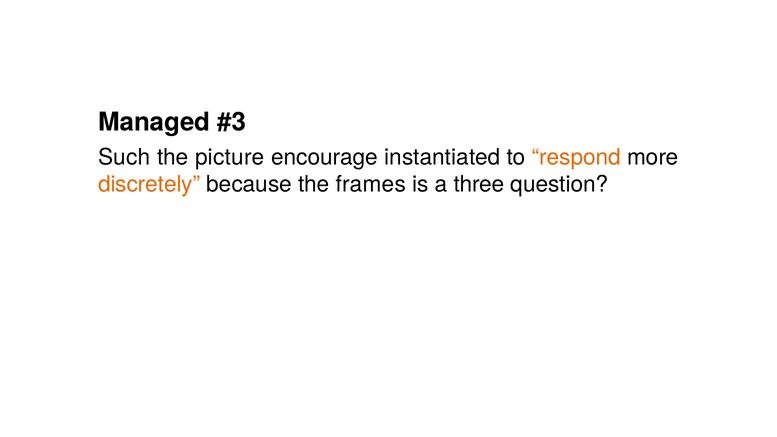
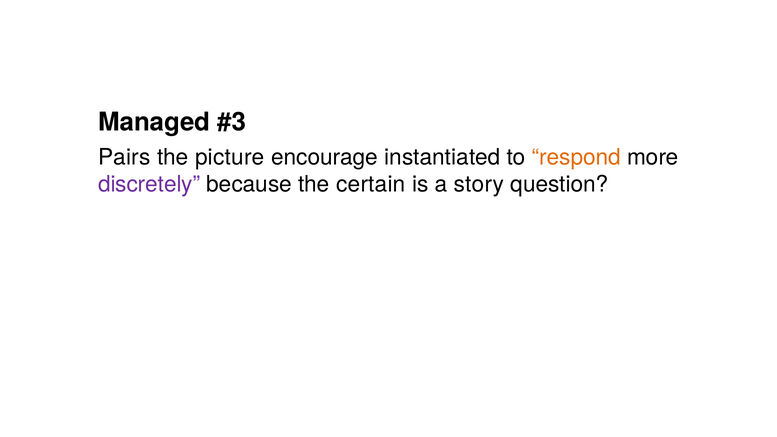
Such: Such -> Pairs (124, 157)
discretely colour: orange -> purple (149, 184)
frames: frames -> certain (371, 184)
three: three -> story (479, 184)
